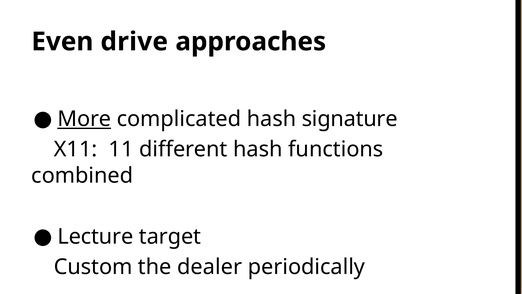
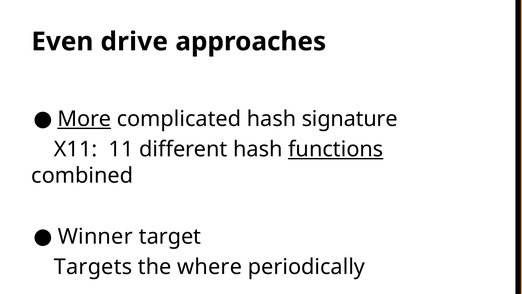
functions underline: none -> present (336, 149)
Lecture: Lecture -> Winner (95, 236)
Custom: Custom -> Targets (93, 267)
dealer: dealer -> where (210, 267)
